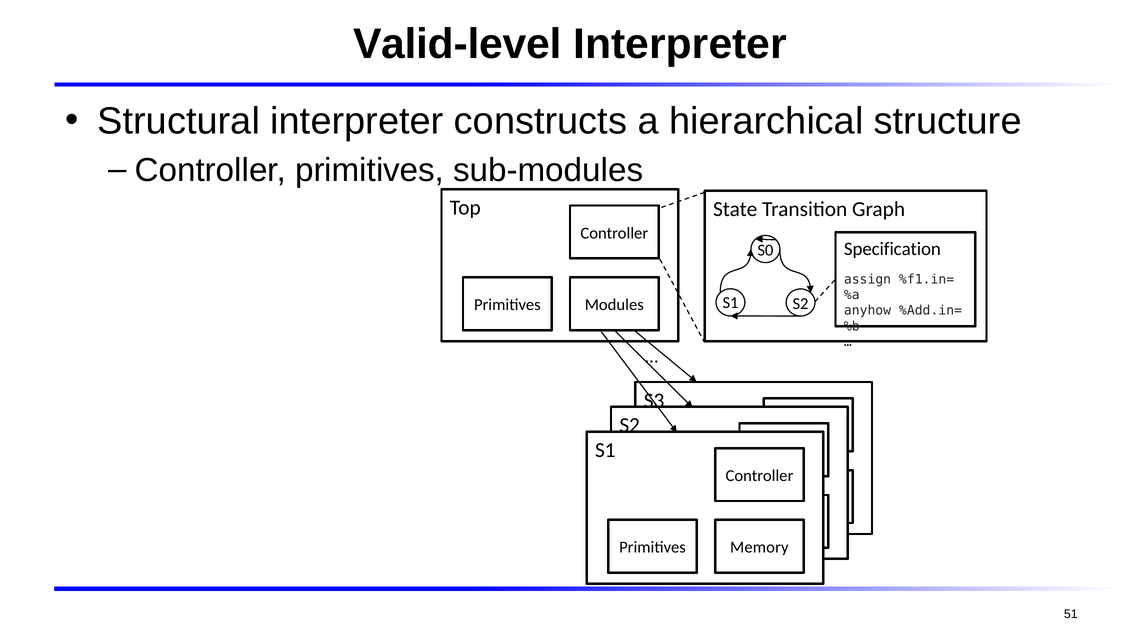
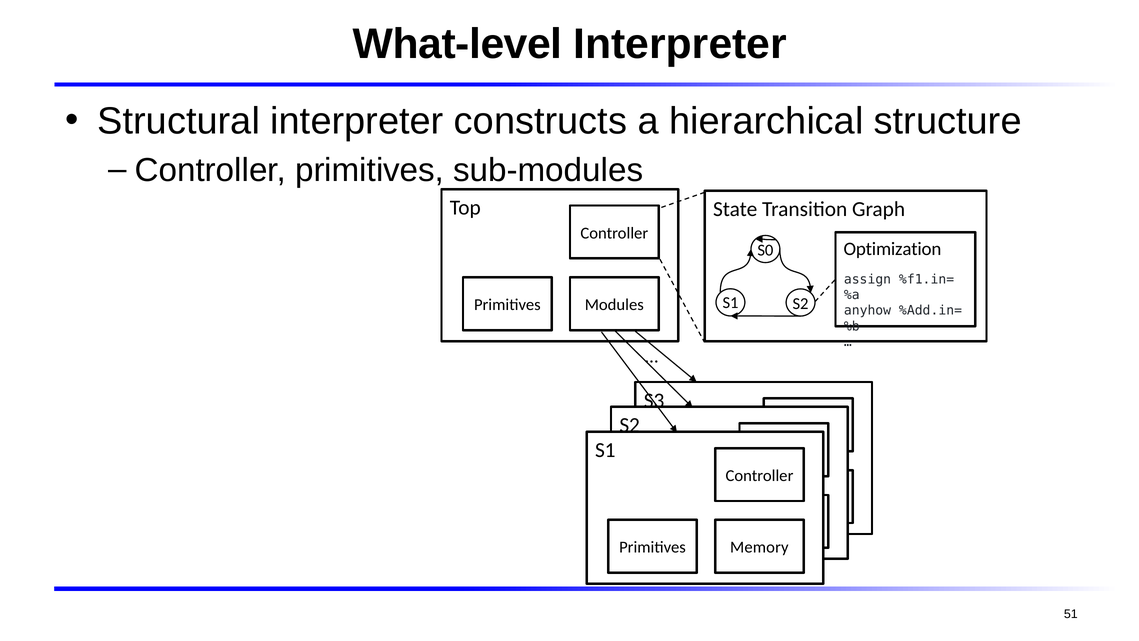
Valid-level: Valid-level -> What-level (458, 44)
Specification: Specification -> Optimization (892, 249)
